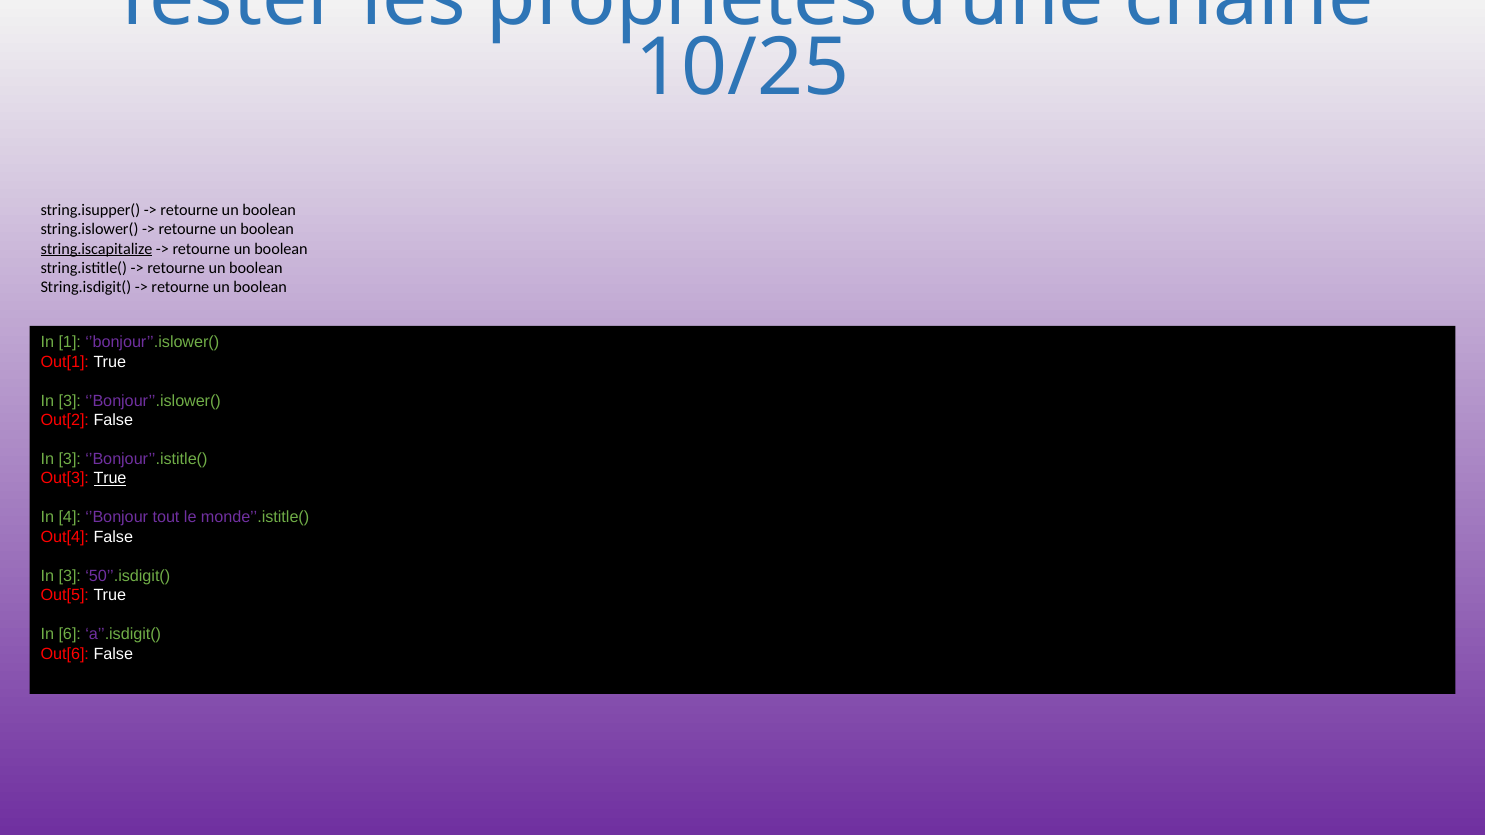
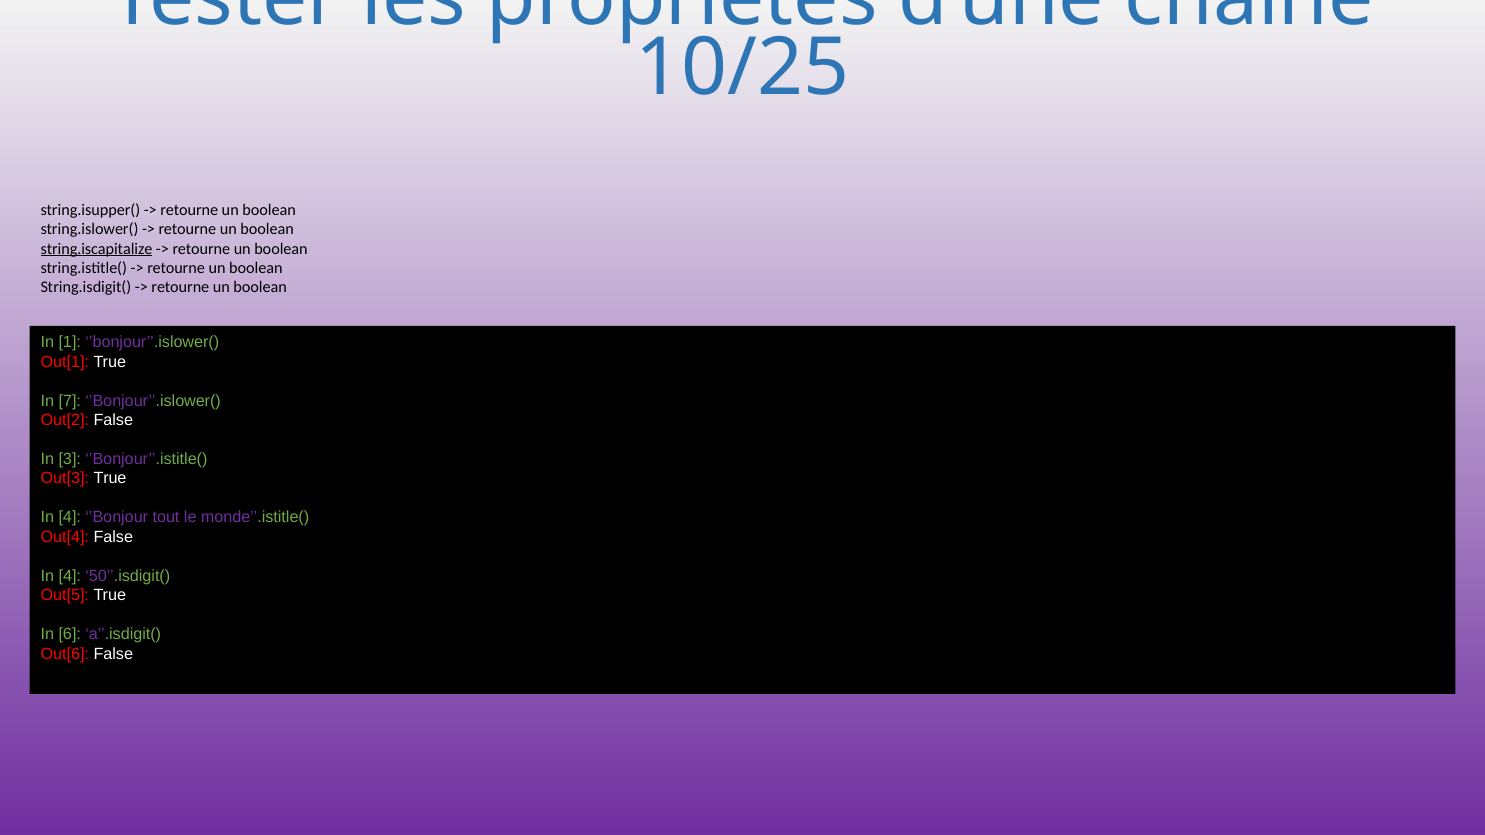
3: 3 -> 7 (70, 401)
True underline: present -> none (110, 479)
3: 3 -> 4 (70, 576)
